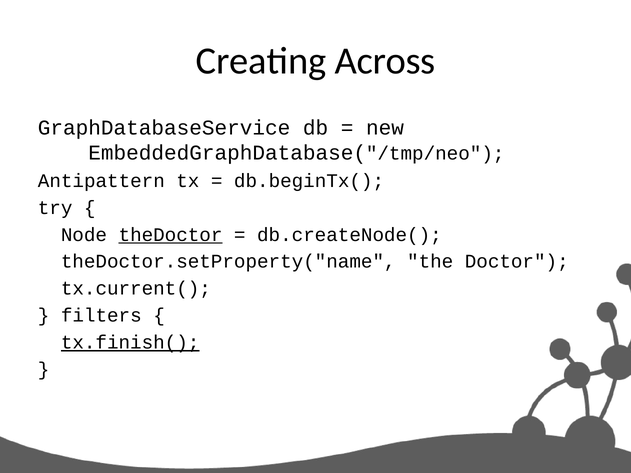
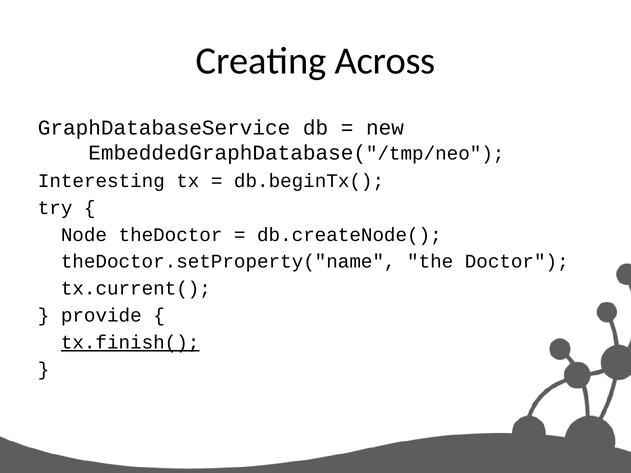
Antipattern: Antipattern -> Interesting (101, 181)
theDoctor underline: present -> none (171, 235)
filters: filters -> provide (101, 316)
